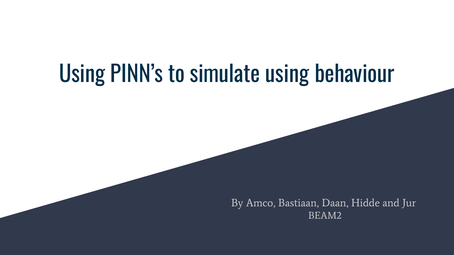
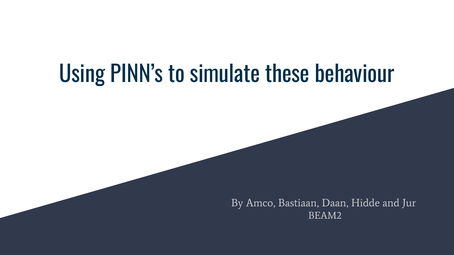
simulate using: using -> these (287, 75)
